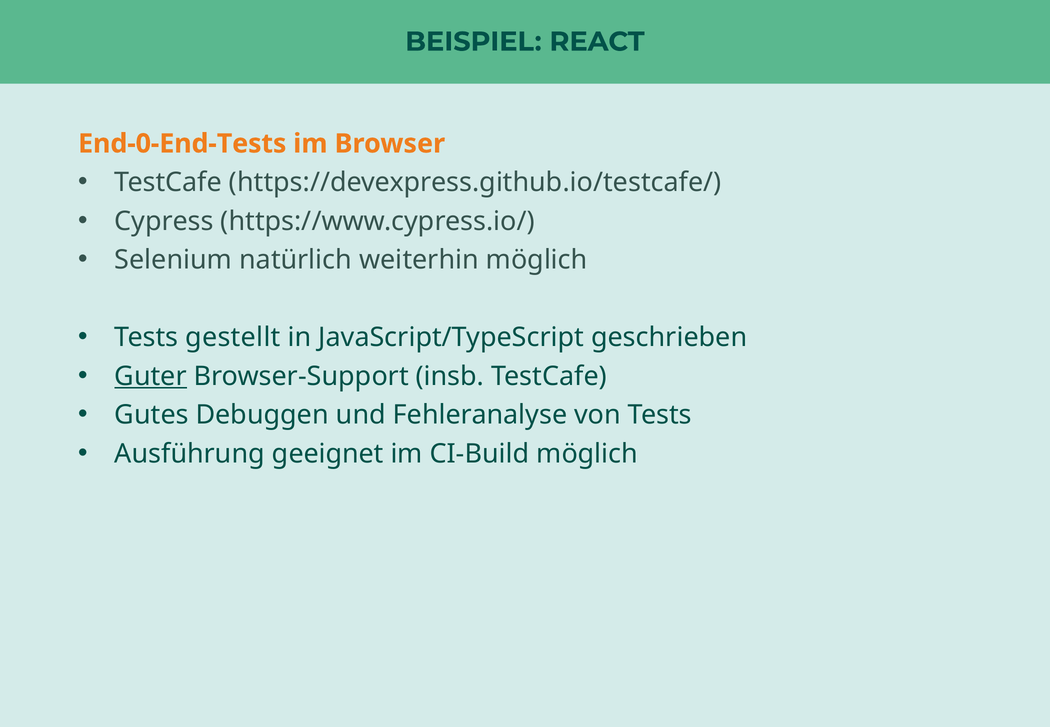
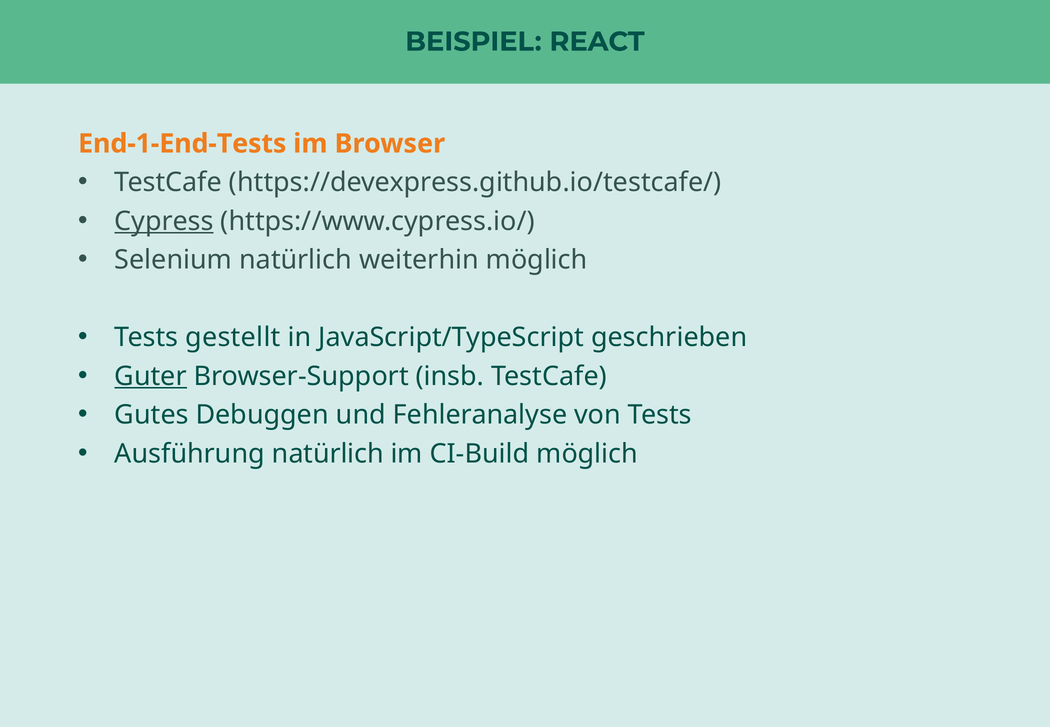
End-0-End-Tests: End-0-End-Tests -> End-1-End-Tests (182, 144)
Cypress underline: none -> present (164, 221)
Ausführung geeignet: geeignet -> natürlich (328, 454)
